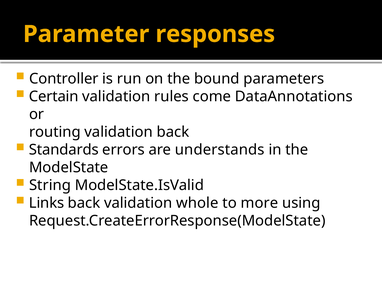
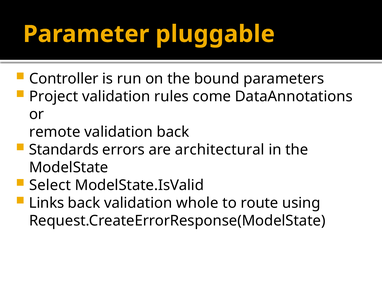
responses: responses -> pluggable (215, 34)
Certain: Certain -> Project (54, 97)
routing: routing -> remote (55, 132)
understands: understands -> architectural (220, 150)
String: String -> Select (50, 186)
more: more -> route (259, 203)
